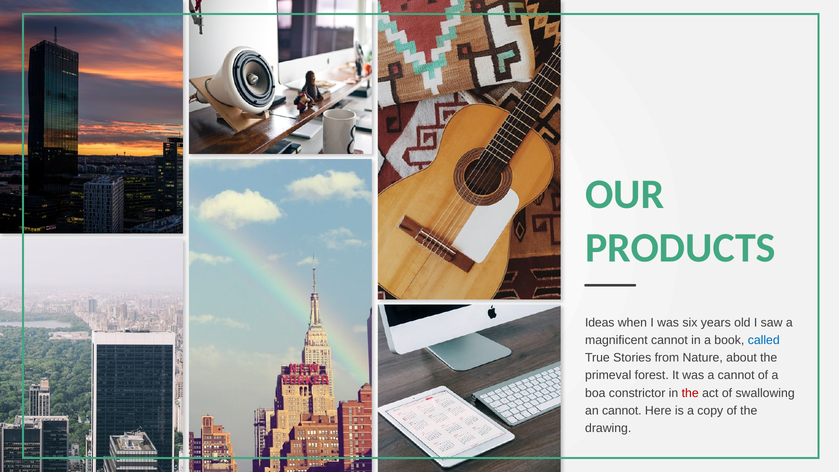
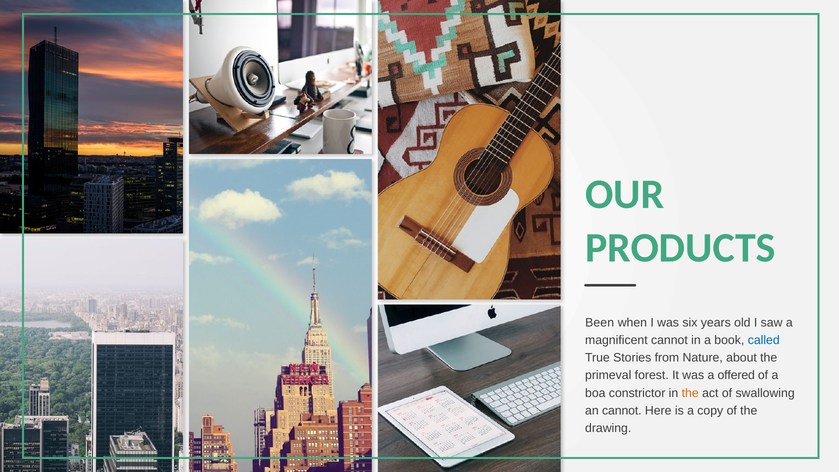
Ideas: Ideas -> Been (600, 322)
a cannot: cannot -> offered (736, 375)
the colour: red -> orange (690, 393)
